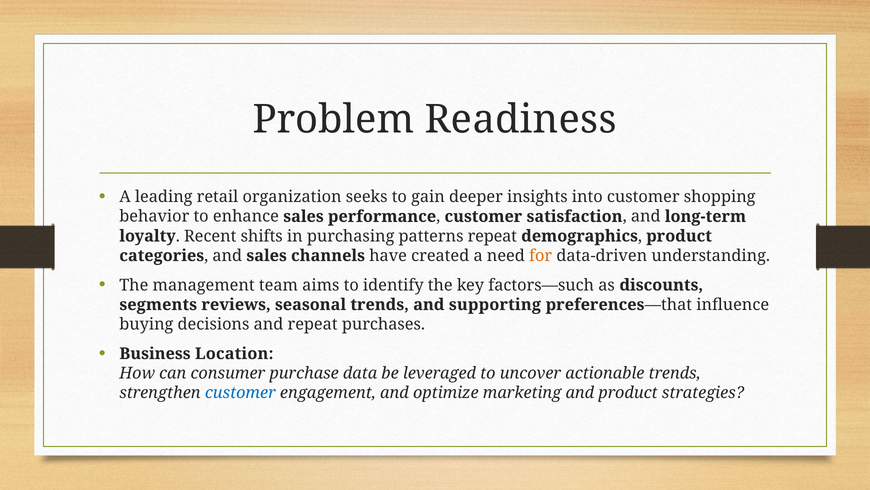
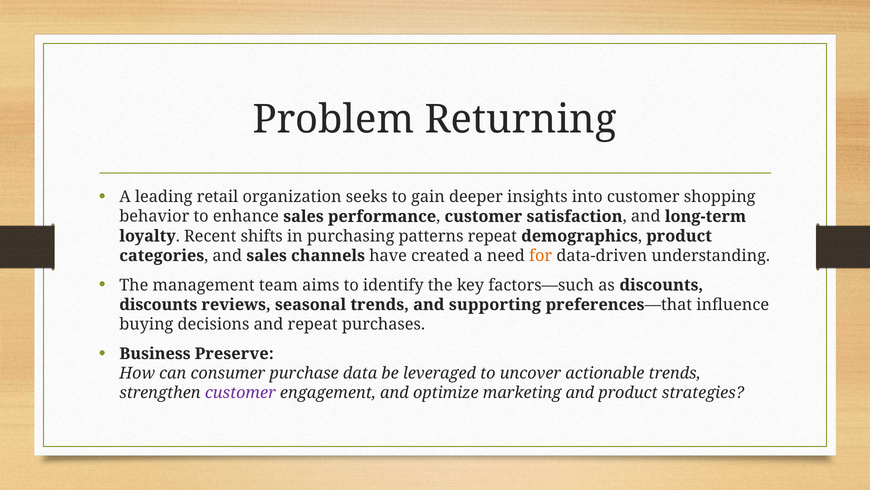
Readiness: Readiness -> Returning (521, 119)
segments: segments -> discounts (158, 304)
Location: Location -> Preserve (234, 353)
customer colour: blue -> purple (240, 392)
